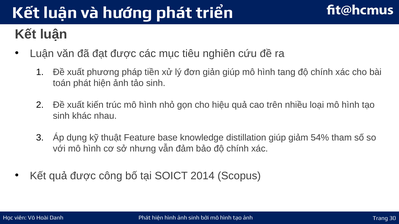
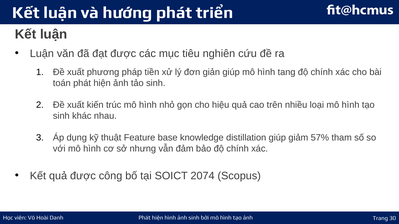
54%: 54% -> 57% (320, 138)
2014: 2014 -> 2074 (203, 176)
